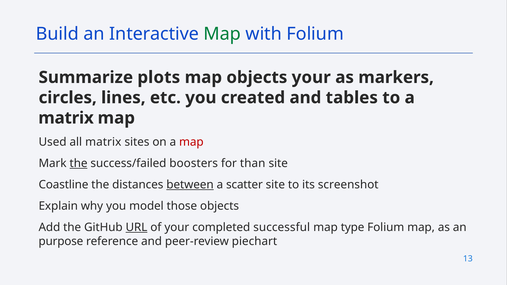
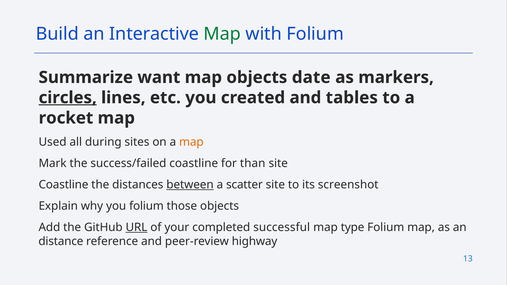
plots: plots -> want (159, 77)
objects your: your -> date (311, 77)
circles underline: none -> present (68, 98)
matrix: matrix -> rocket (66, 118)
all matrix: matrix -> during (103, 142)
map colour: red -> orange (191, 142)
the underline: present -> none (79, 163)
success/failed boosters: boosters -> coastline (194, 163)
you model: model -> folium (146, 206)
purpose: purpose -> distance (61, 241)
piechart: piechart -> highway (255, 241)
